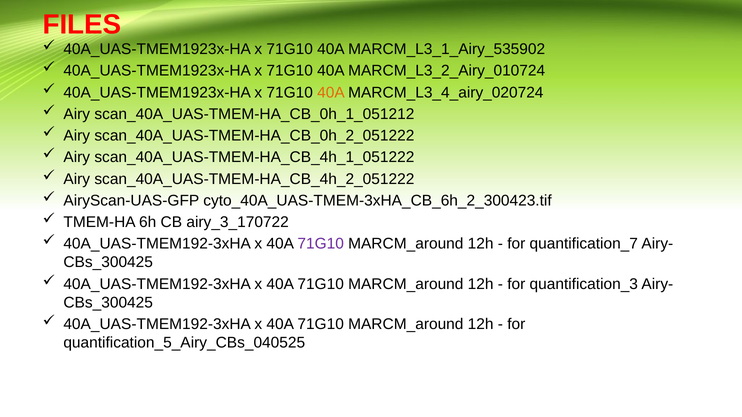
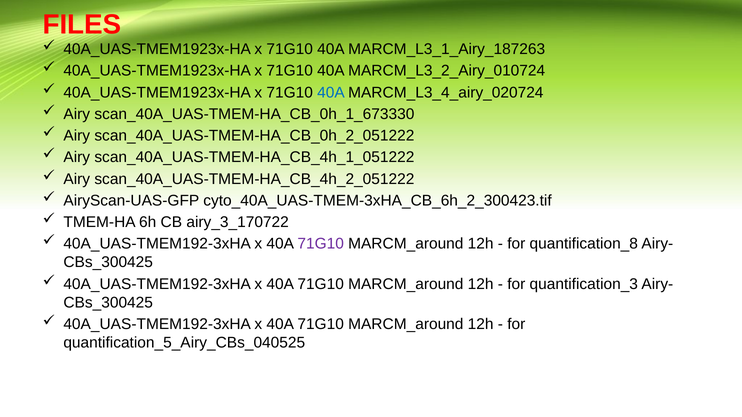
MARCM_L3_1_Airy_535902: MARCM_L3_1_Airy_535902 -> MARCM_L3_1_Airy_187263 (447, 49)
40A colour: orange -> blue (331, 93)
scan_40A_UAS-TMEM-HA_CB_0h_1_051212: scan_40A_UAS-TMEM-HA_CB_0h_1_051212 -> scan_40A_UAS-TMEM-HA_CB_0h_1_673330 (254, 114)
quantification_7: quantification_7 -> quantification_8 (584, 244)
